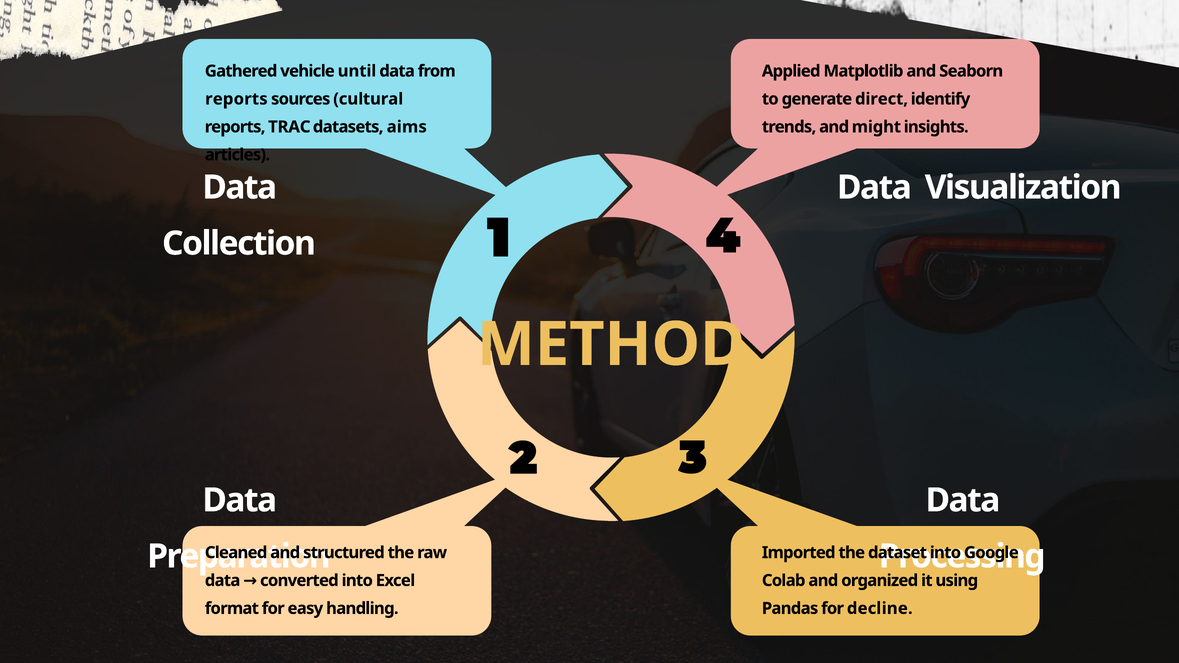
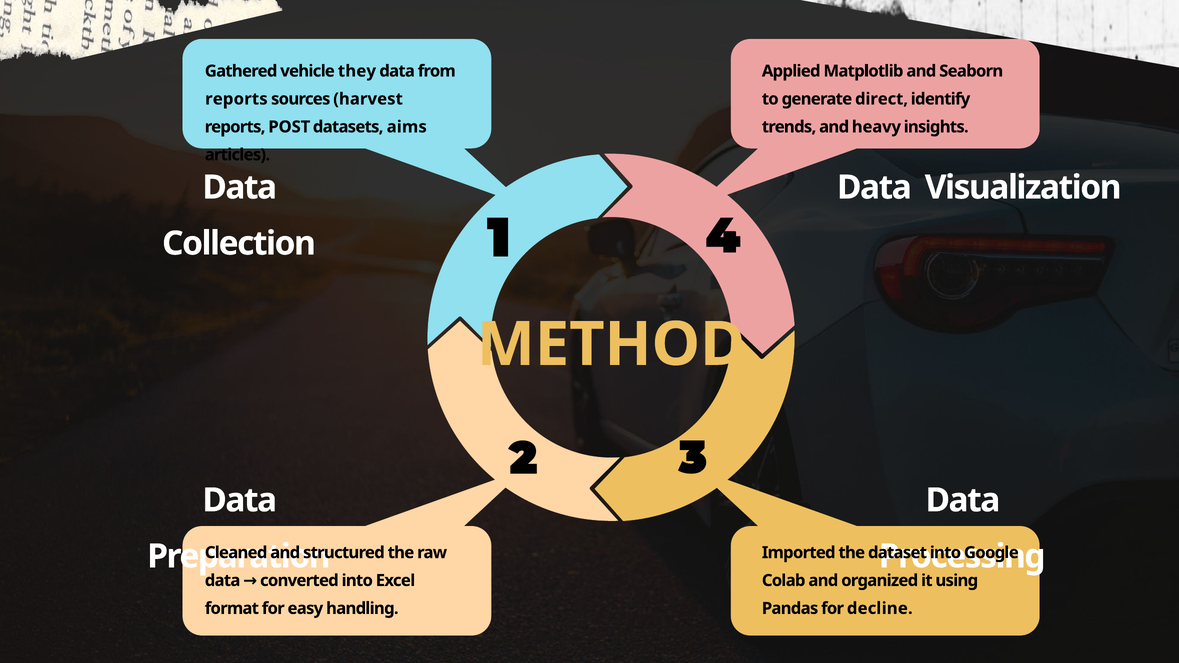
until: until -> they (357, 71)
cultural: cultural -> harvest (368, 99)
TRAC: TRAC -> POST (289, 127)
might: might -> heavy (876, 127)
